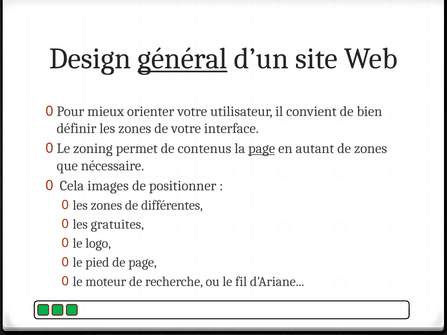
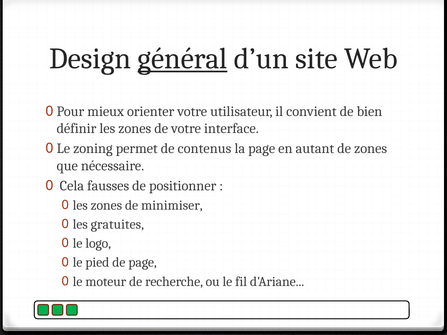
page underline: present -> none (262, 149)
images: images -> fausses (108, 186)
différentes: différentes -> minimiser (172, 205)
